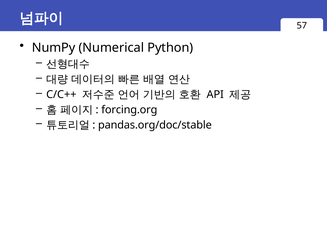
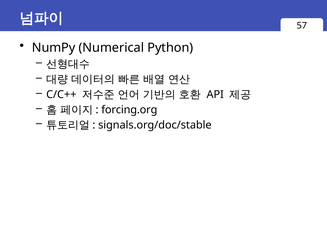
pandas.org/doc/stable: pandas.org/doc/stable -> signals.org/doc/stable (155, 125)
